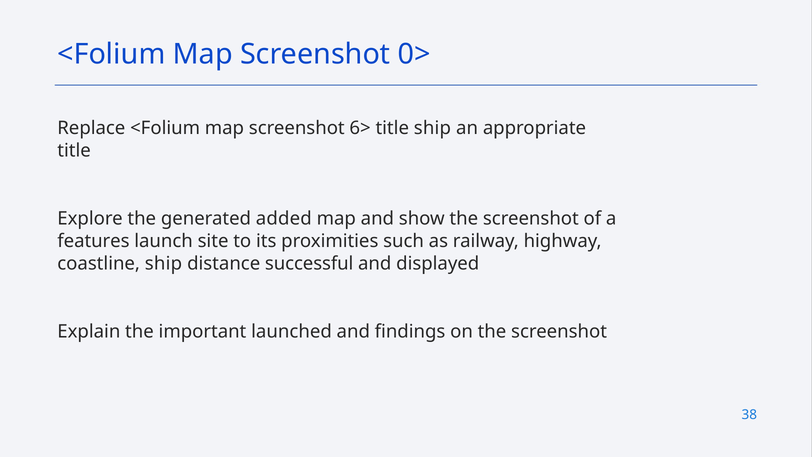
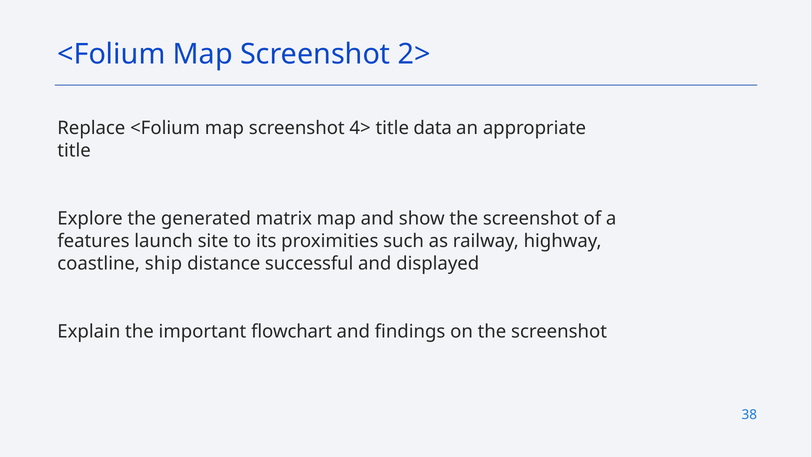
0>: 0> -> 2> (414, 54)
6>: 6> -> 4> (360, 128)
title ship: ship -> data (433, 128)
added: added -> matrix (284, 219)
launched: launched -> flowchart (292, 332)
